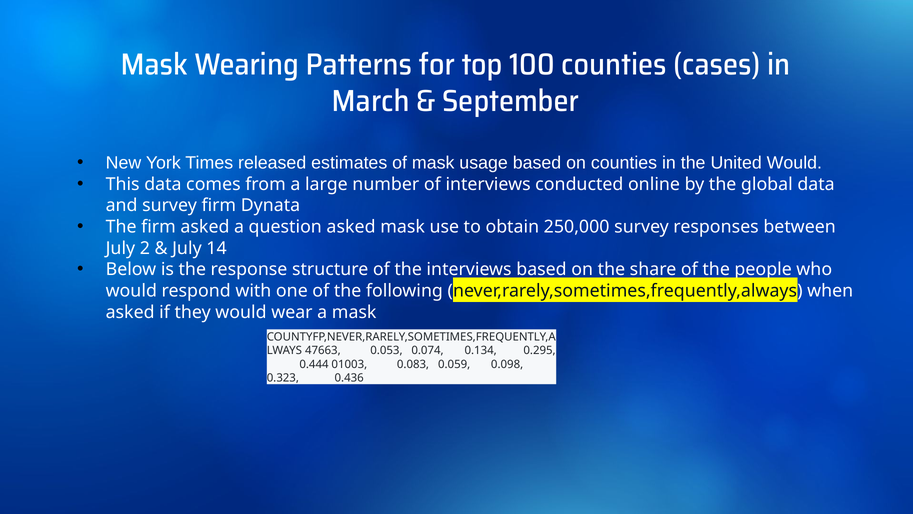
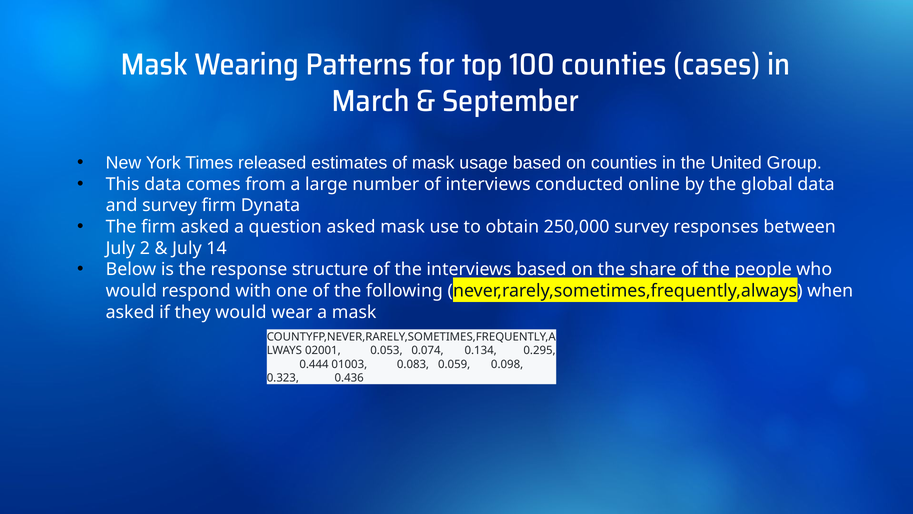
United Would: Would -> Group (794, 163)
47663: 47663 -> 02001 (323, 350)
